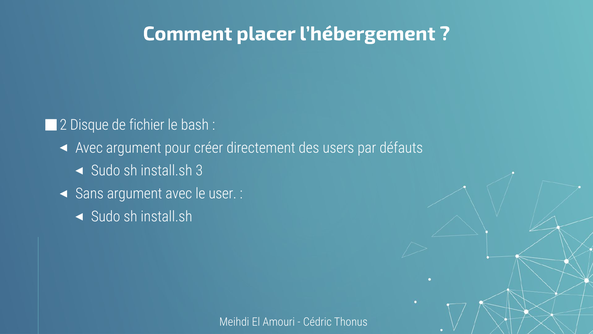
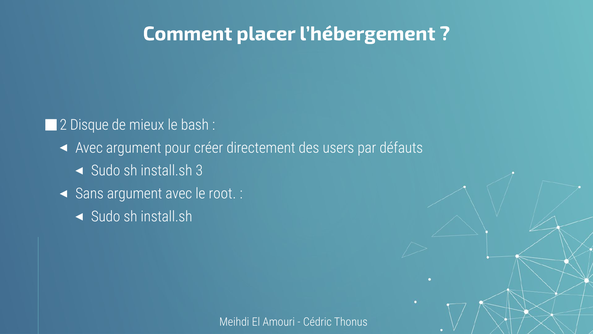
fichier: fichier -> mieux (147, 125)
user: user -> root (222, 193)
